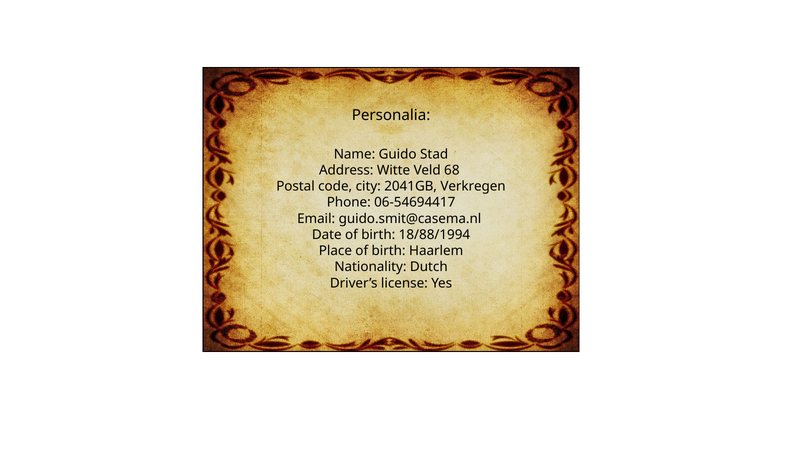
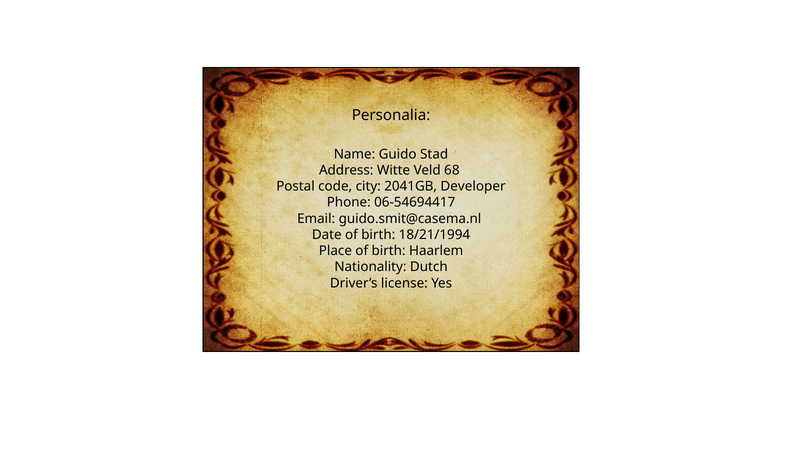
Verkregen: Verkregen -> Developer (473, 187)
18/88/1994: 18/88/1994 -> 18/21/1994 (434, 235)
